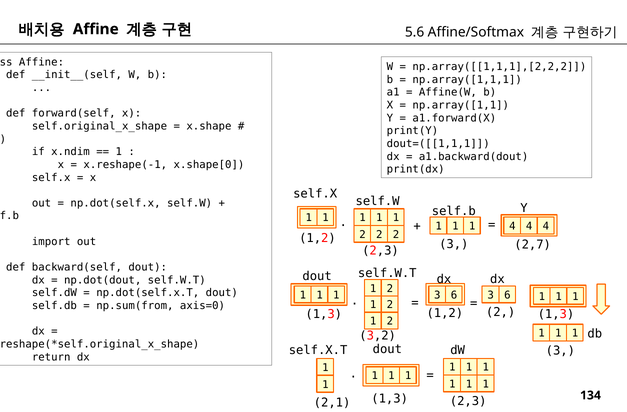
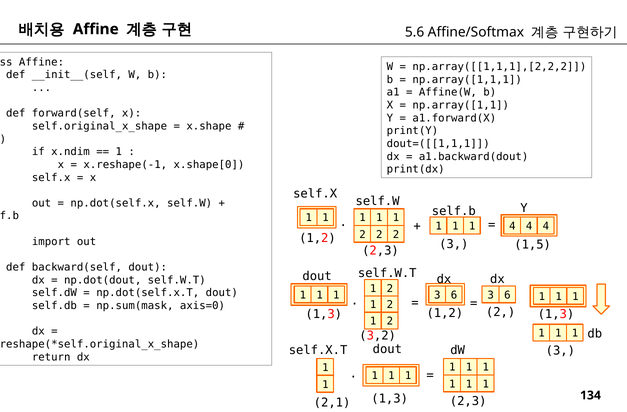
2,7: 2,7 -> 1,5 (533, 244)
np.sum(from: np.sum(from -> np.sum(mask (135, 306)
